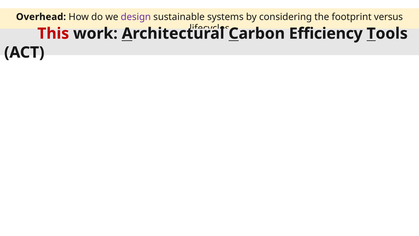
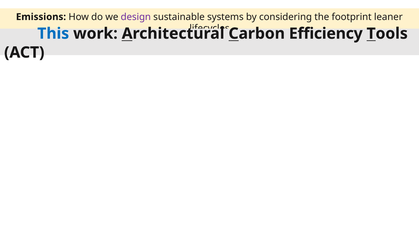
Overhead: Overhead -> Emissions (41, 17)
versus: versus -> leaner (388, 17)
This colour: red -> blue (53, 34)
